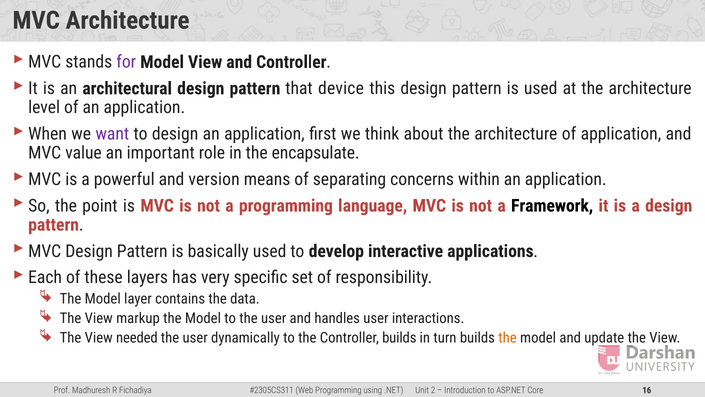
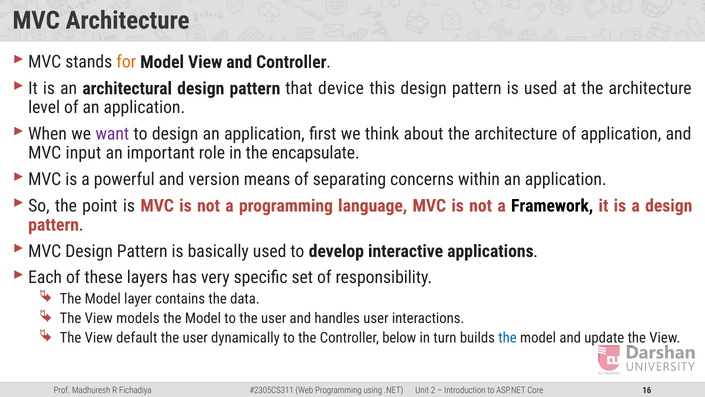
for colour: purple -> orange (126, 62)
value: value -> input (83, 153)
markup: markup -> models (138, 318)
needed: needed -> default (137, 337)
Controller builds: builds -> below (399, 337)
the colour: orange -> blue (508, 337)
